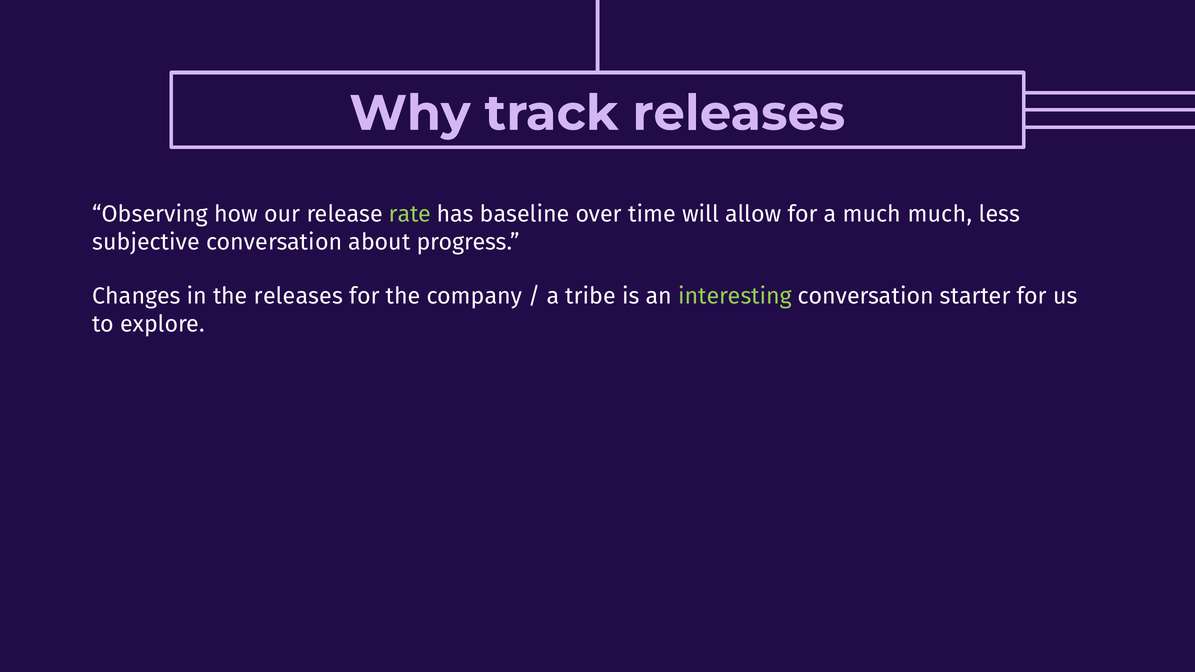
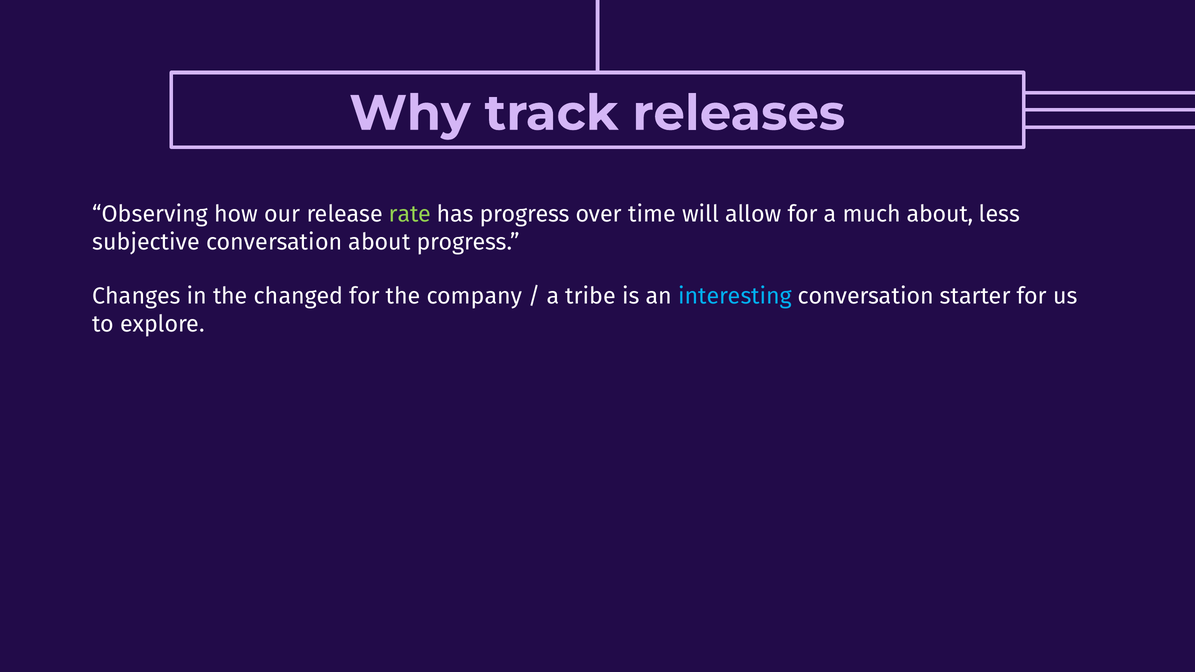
has baseline: baseline -> progress (525, 214)
much much: much -> about (940, 214)
the releases: releases -> changed (299, 296)
interesting colour: light green -> light blue (735, 296)
